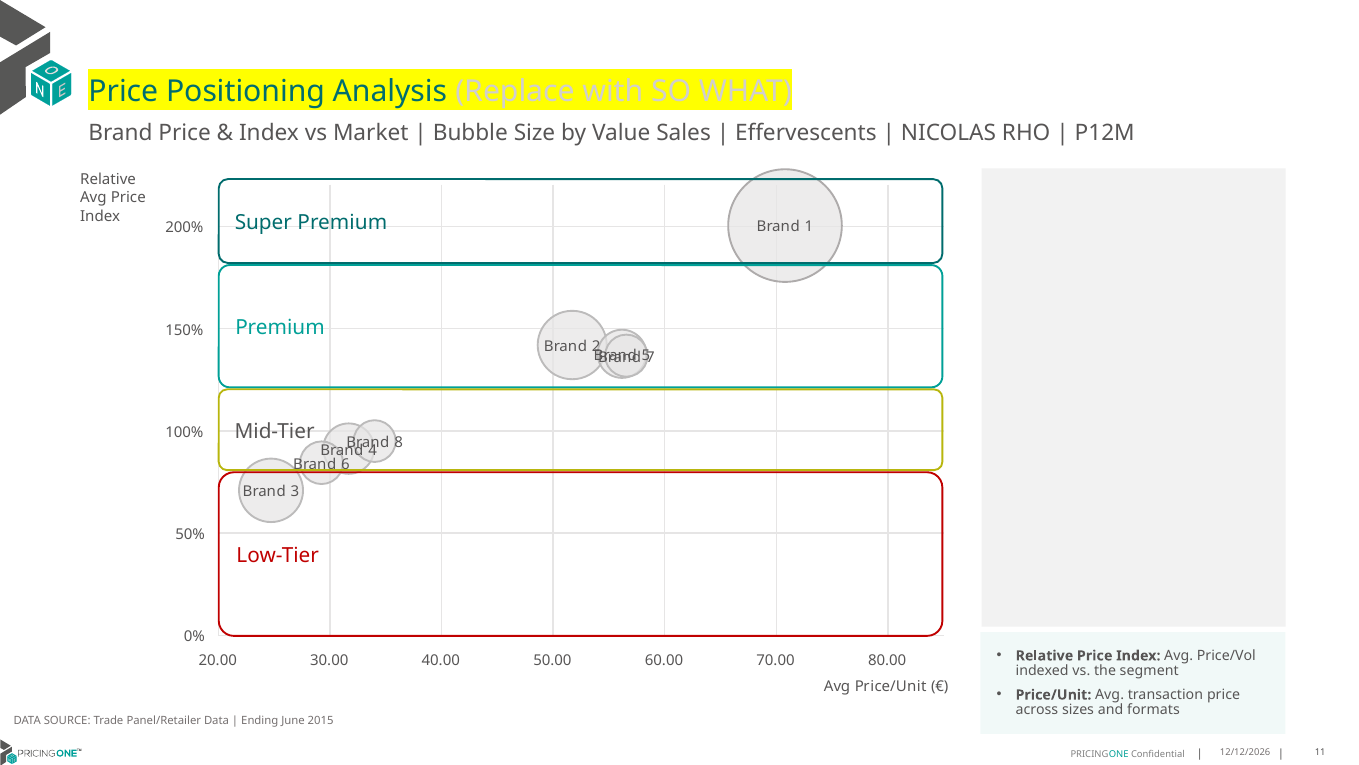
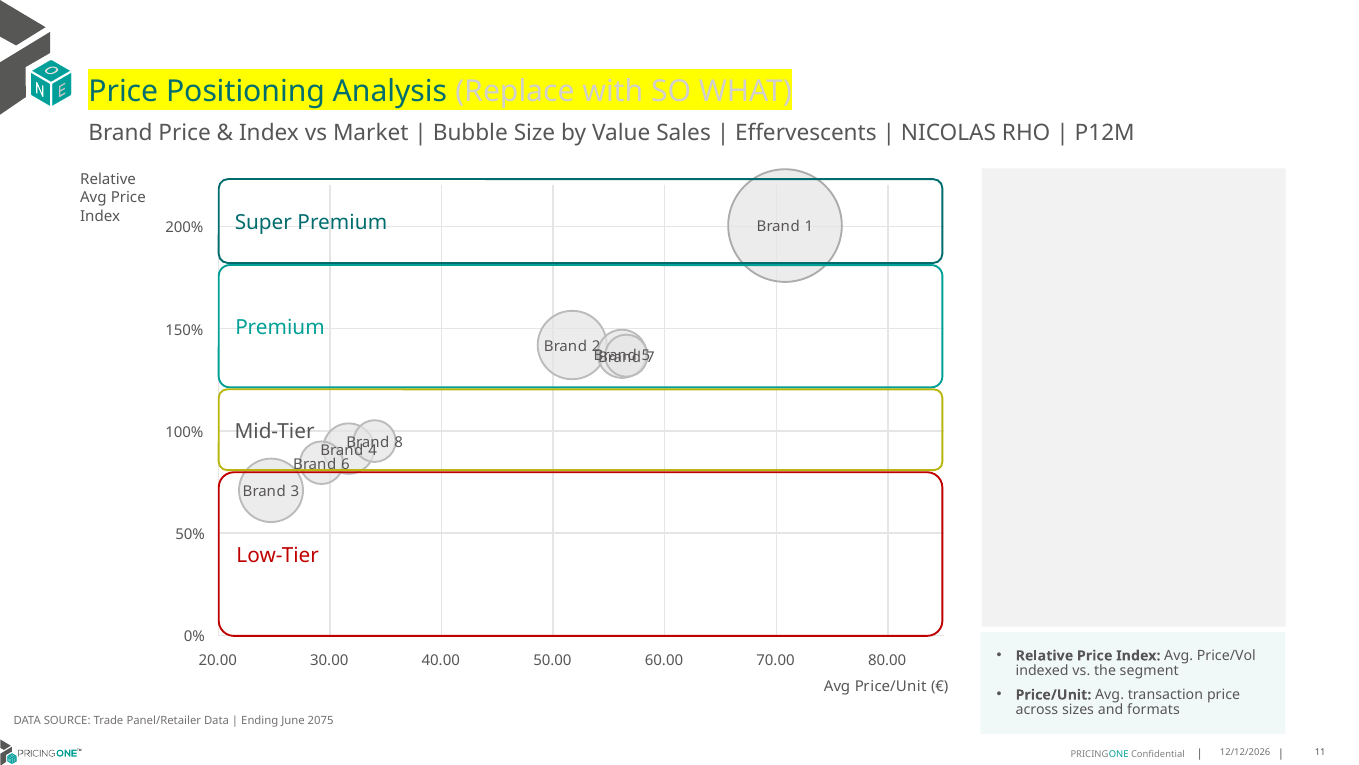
2015: 2015 -> 2075 (321, 720)
